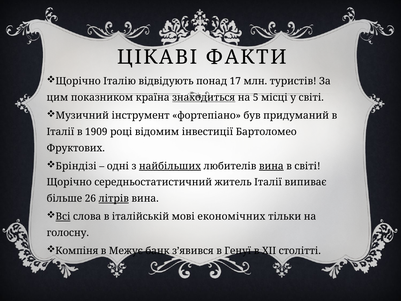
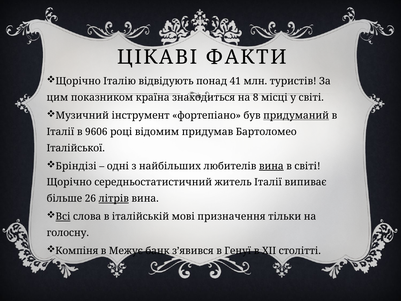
17: 17 -> 41 (235, 81)
знаходиться underline: present -> none (204, 97)
5: 5 -> 8 (256, 97)
придуманий underline: none -> present (296, 115)
1909: 1909 -> 9606 (96, 132)
інвестиції: інвестиції -> придумав (207, 132)
Фруктових: Фруктових -> Італійської (76, 148)
найбільших underline: present -> none (170, 166)
економічних: економічних -> призначення (231, 216)
